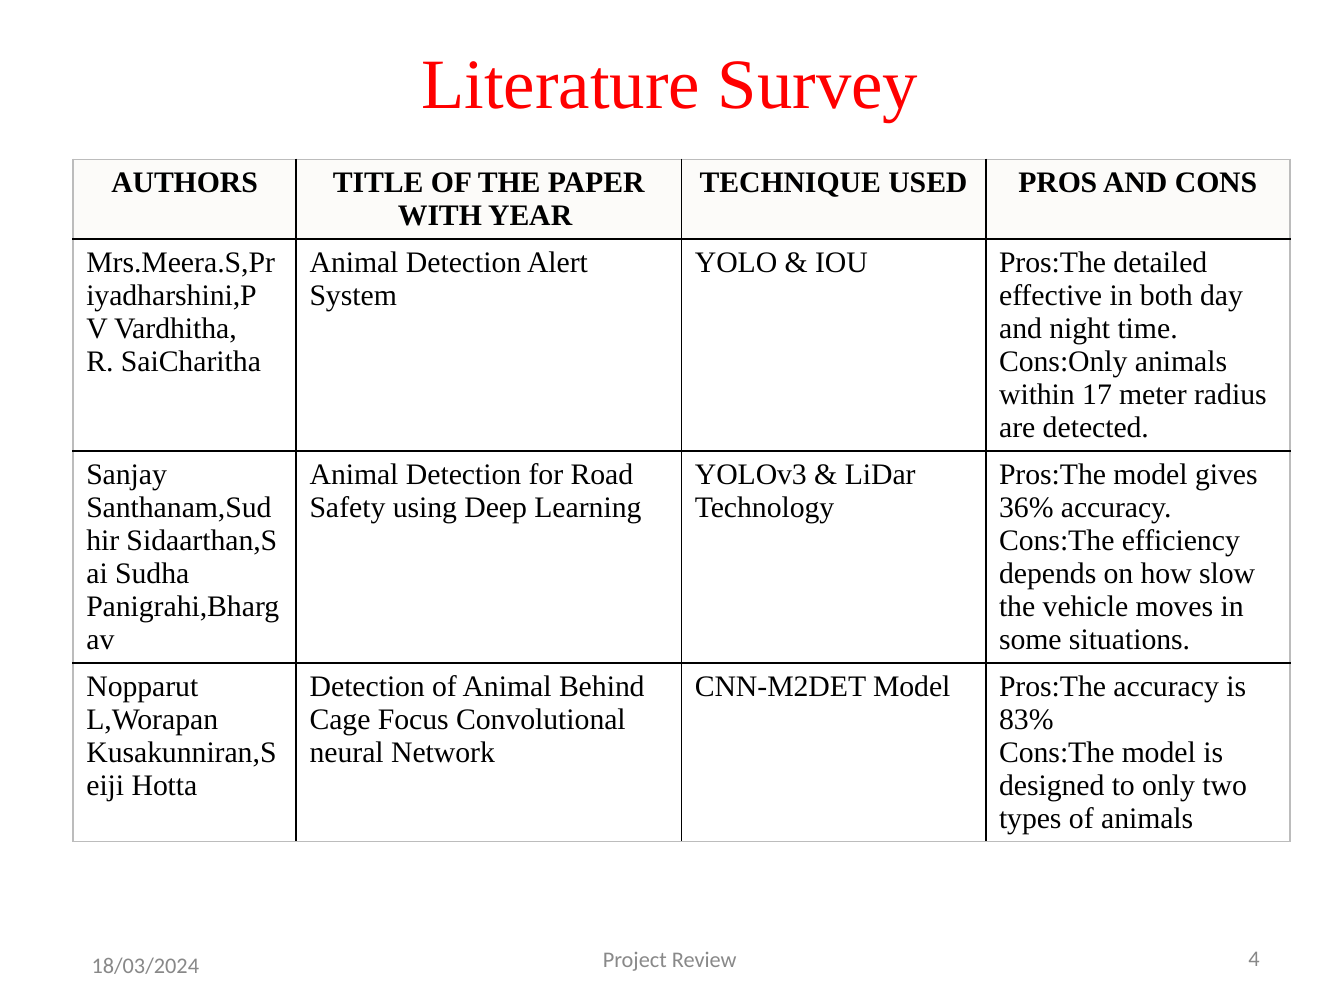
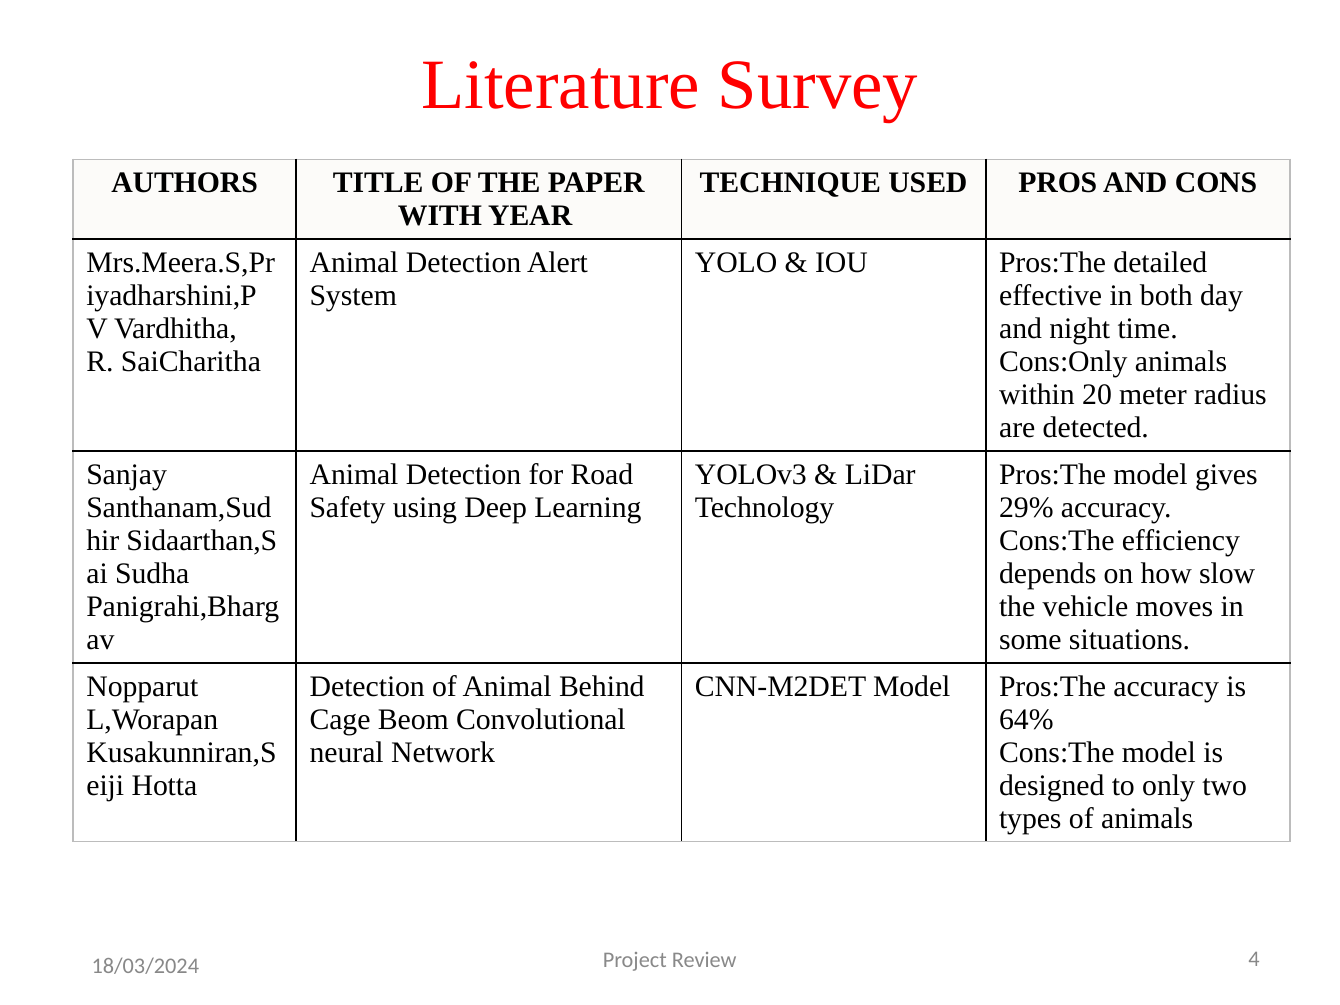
17: 17 -> 20 (1097, 395)
36%: 36% -> 29% (1026, 507)
Focus: Focus -> Beom (413, 719)
83%: 83% -> 64% (1026, 719)
